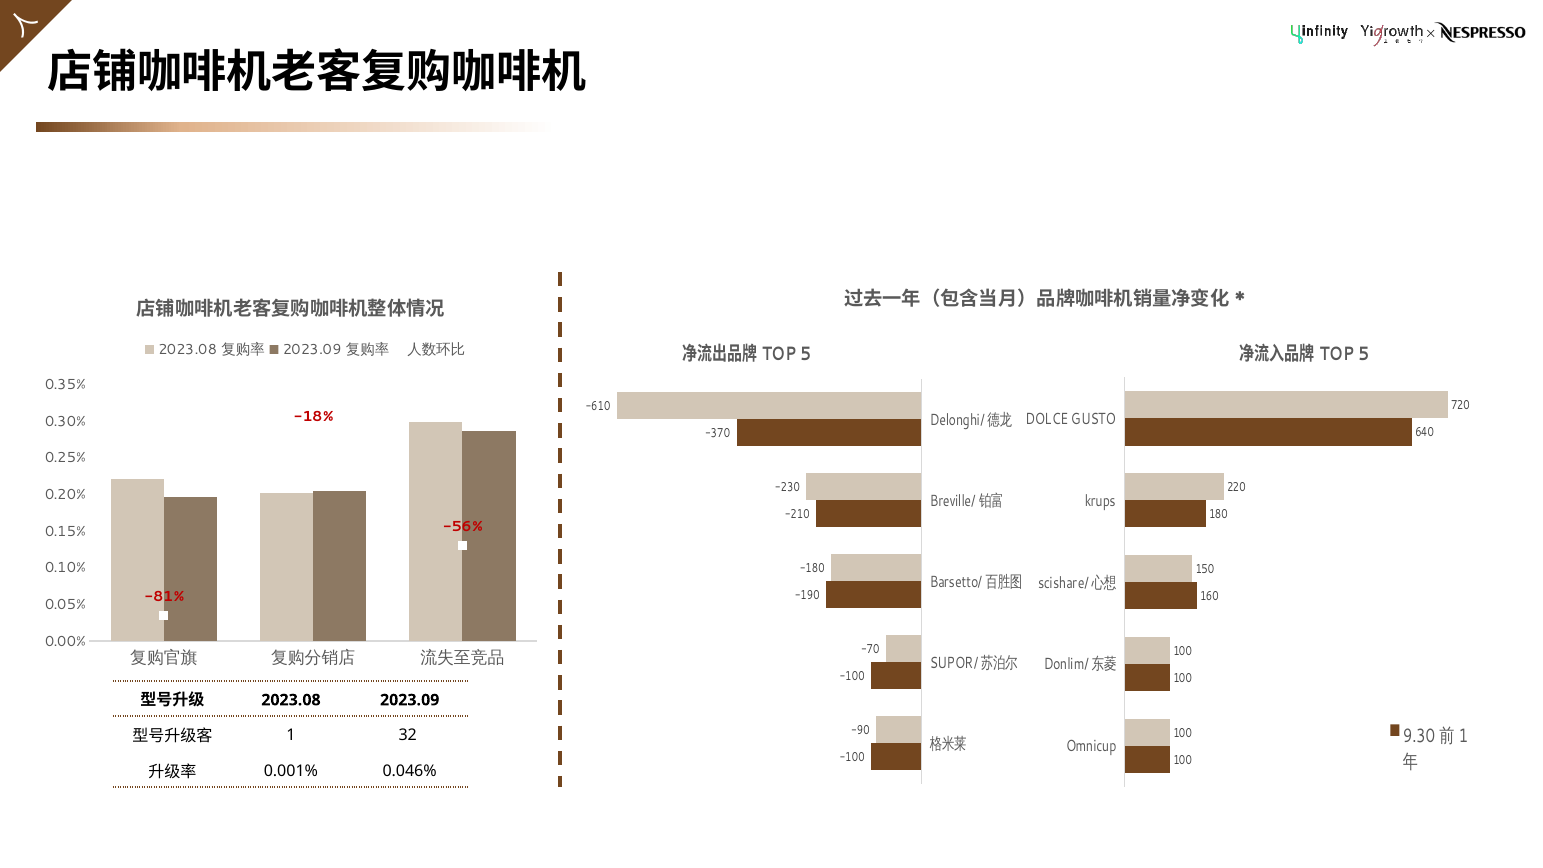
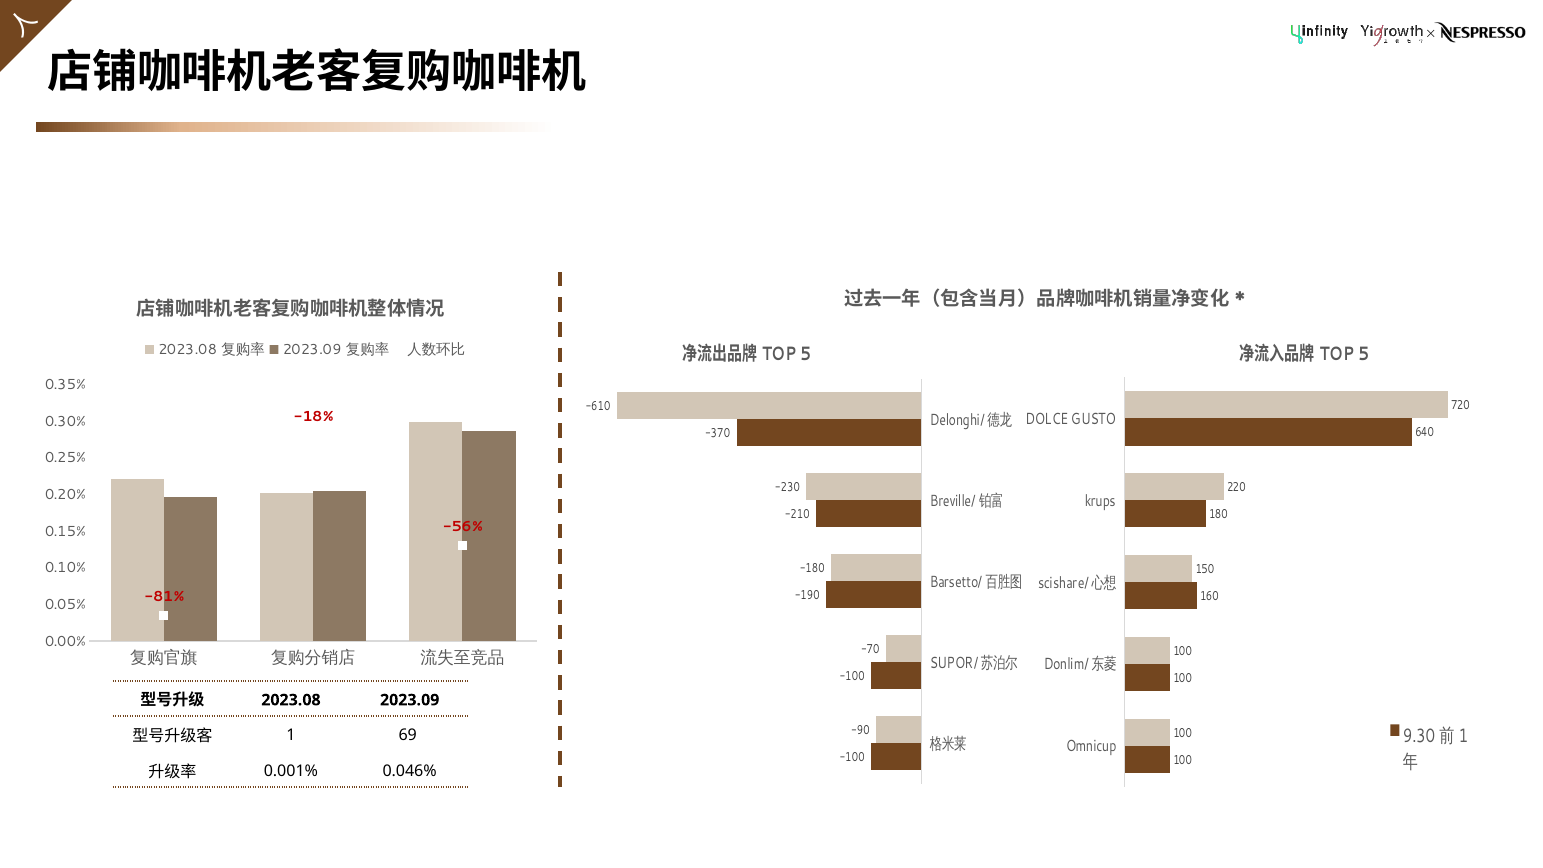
32: 32 -> 69 (408, 735)
